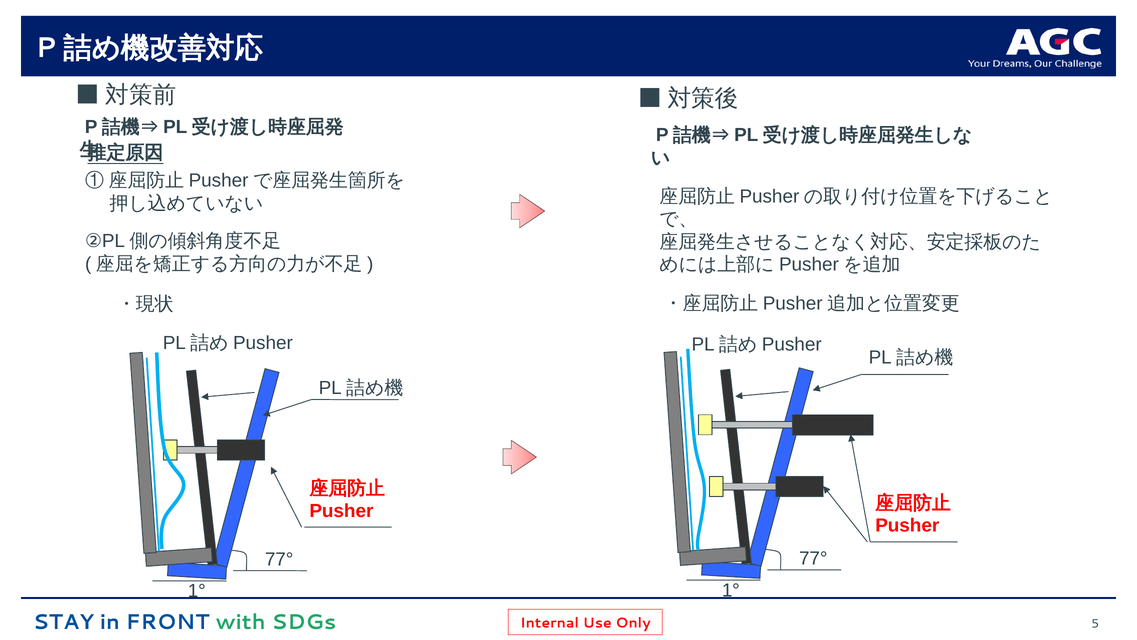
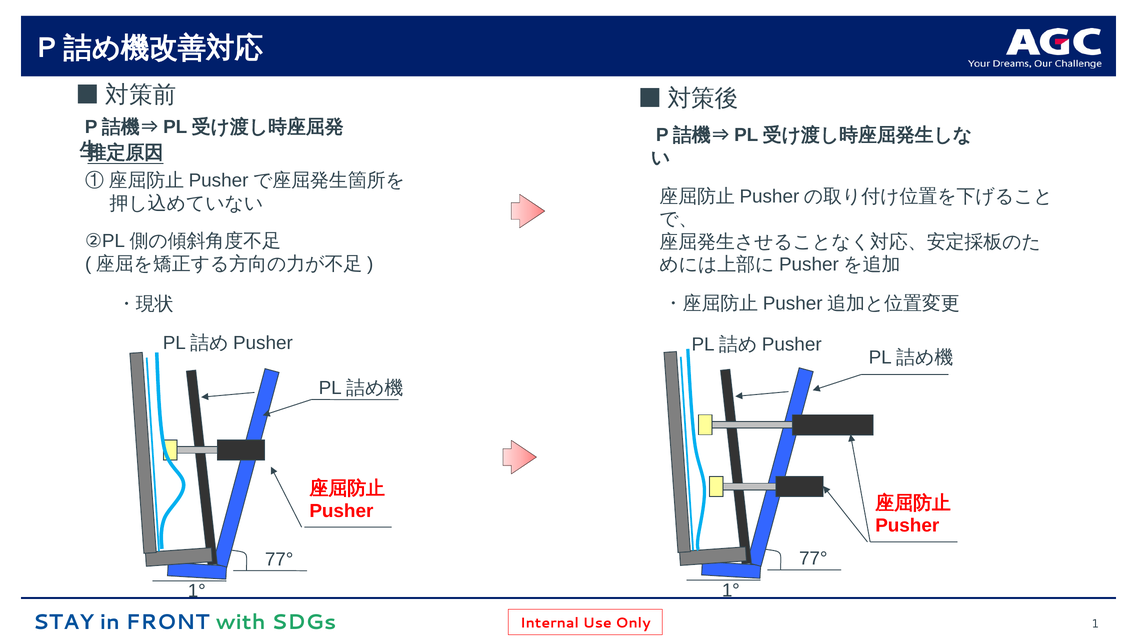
5: 5 -> 1 (1095, 623)
